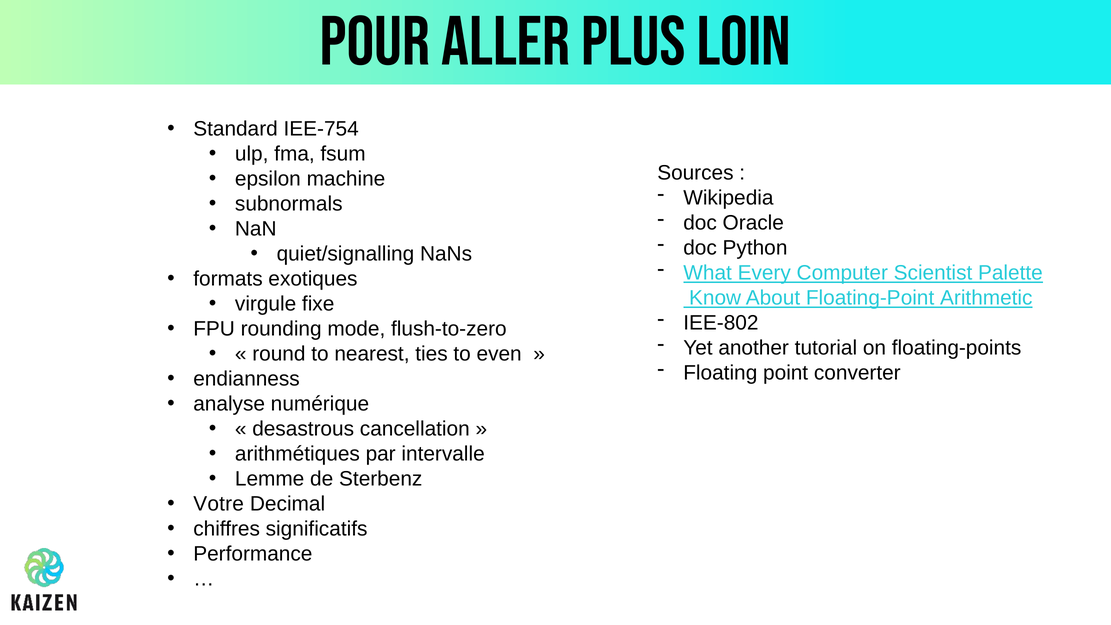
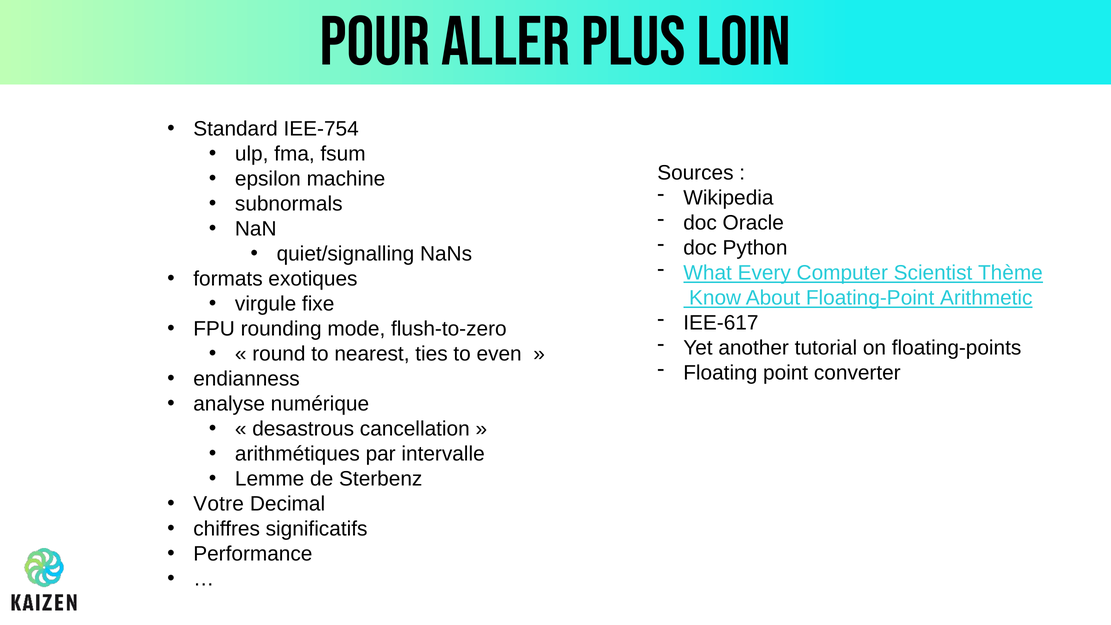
Palette: Palette -> Thème (1010, 273)
IEE-802: IEE-802 -> IEE-617 (721, 323)
